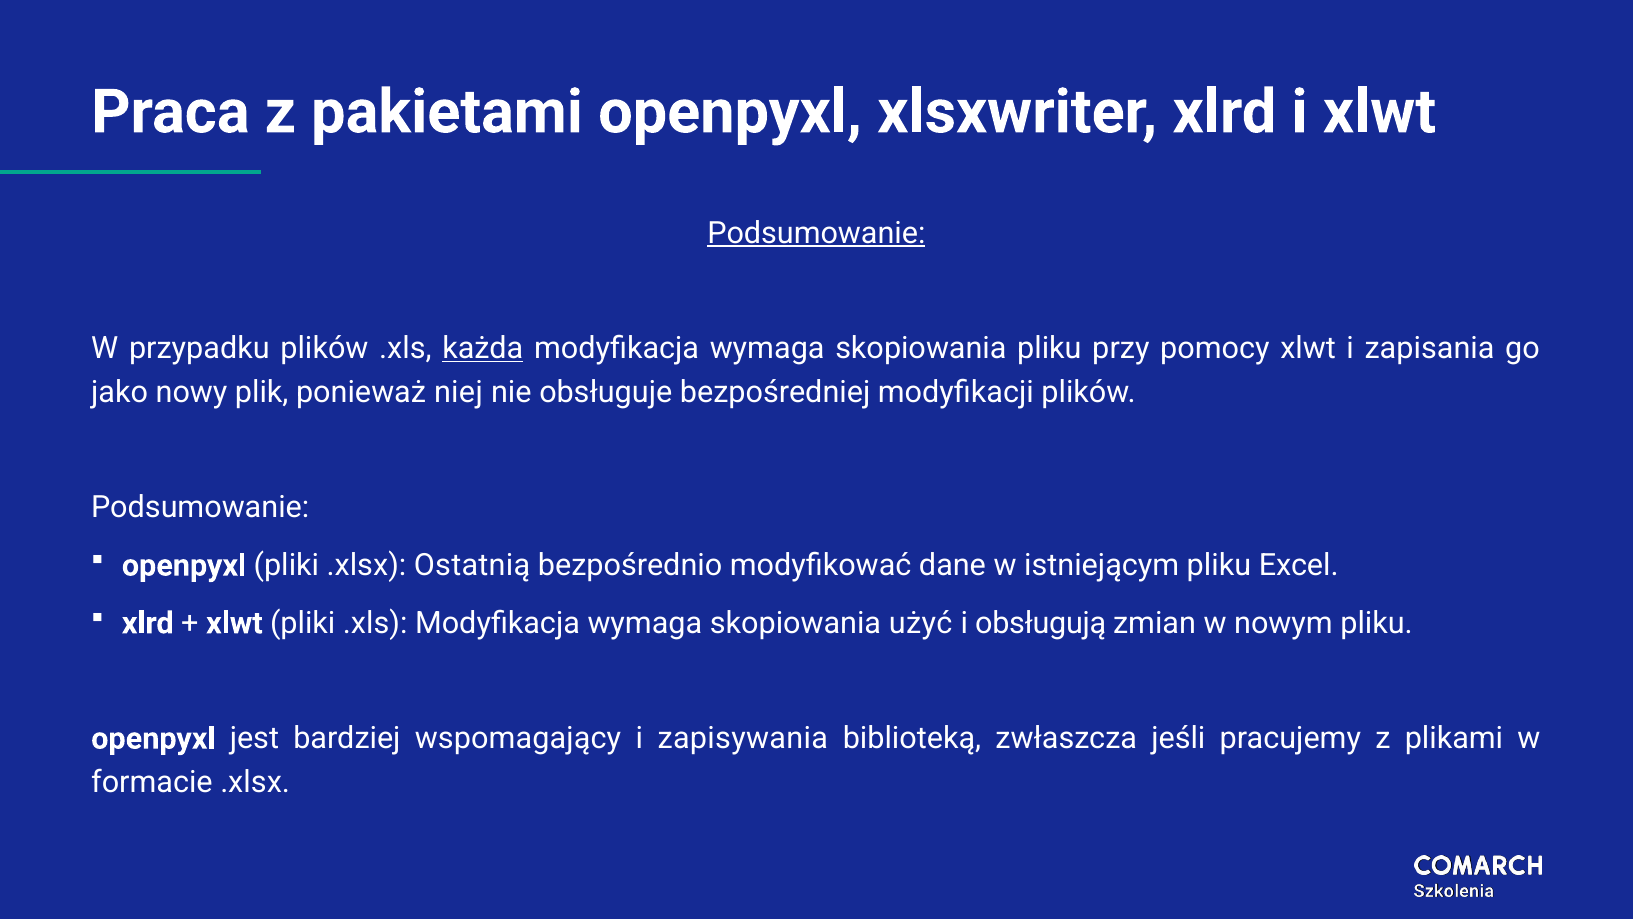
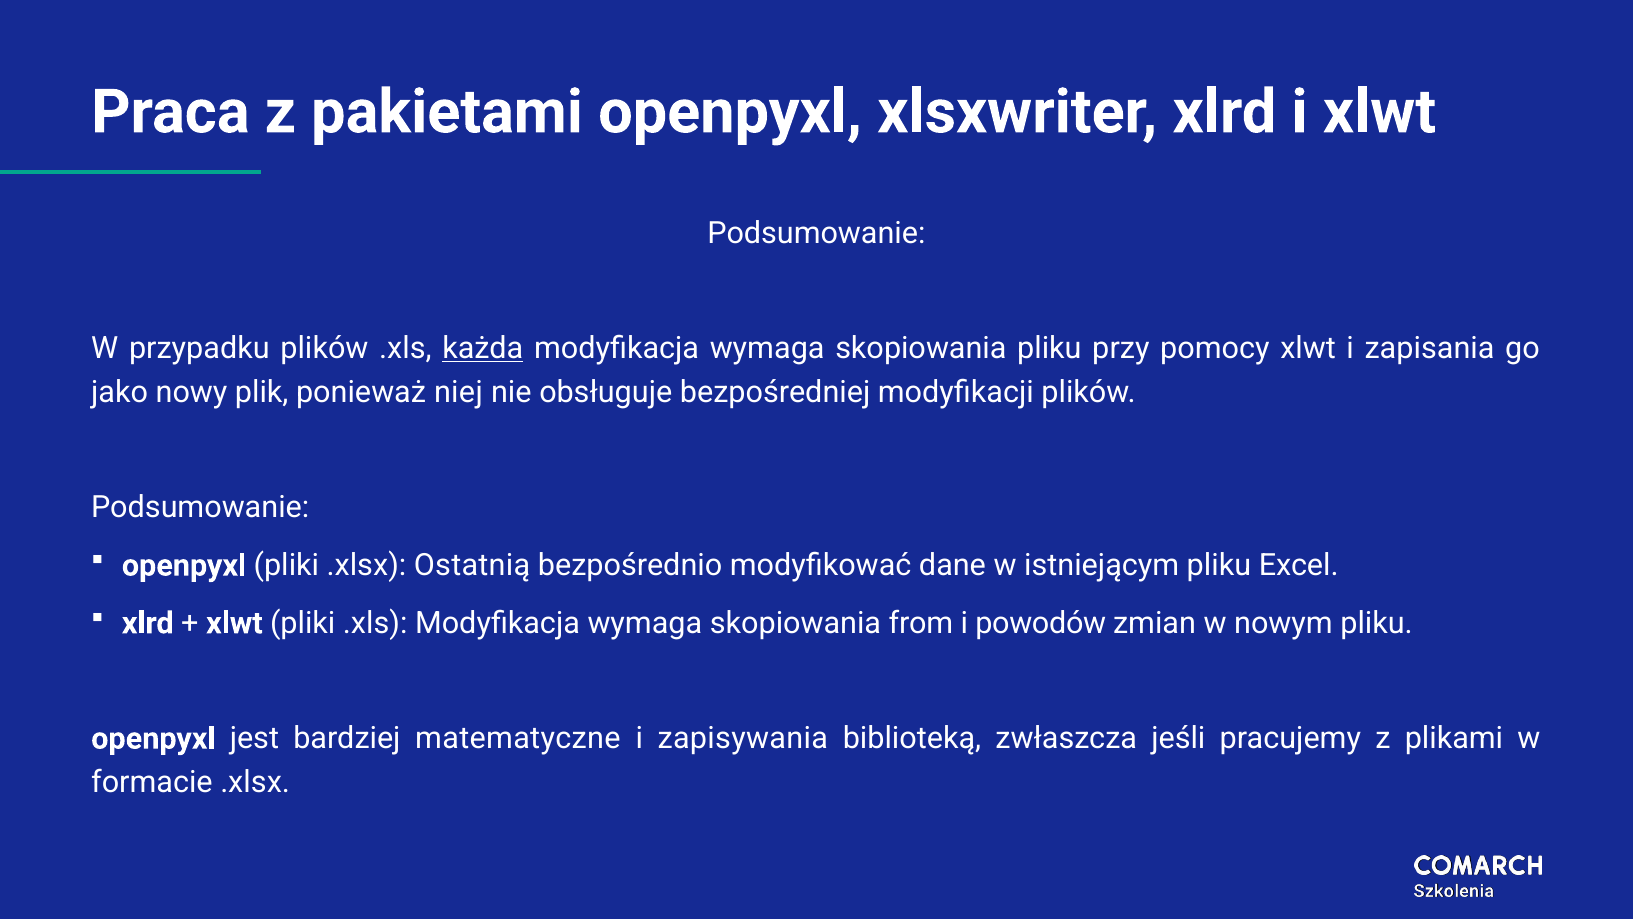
Podsumowanie underline: present -> none (816, 233)
użyć: użyć -> from (921, 623)
obsługują: obsługują -> powodów (1041, 623)
wspomagający: wspomagający -> matematyczne (518, 738)
